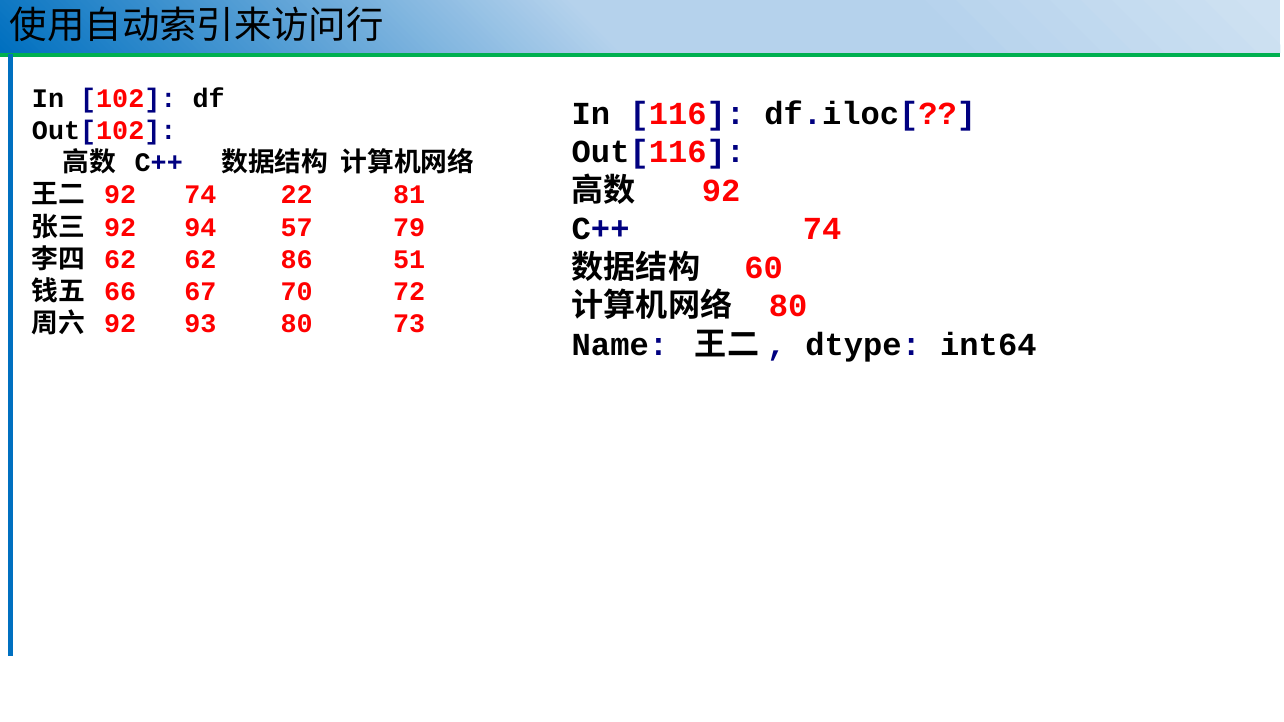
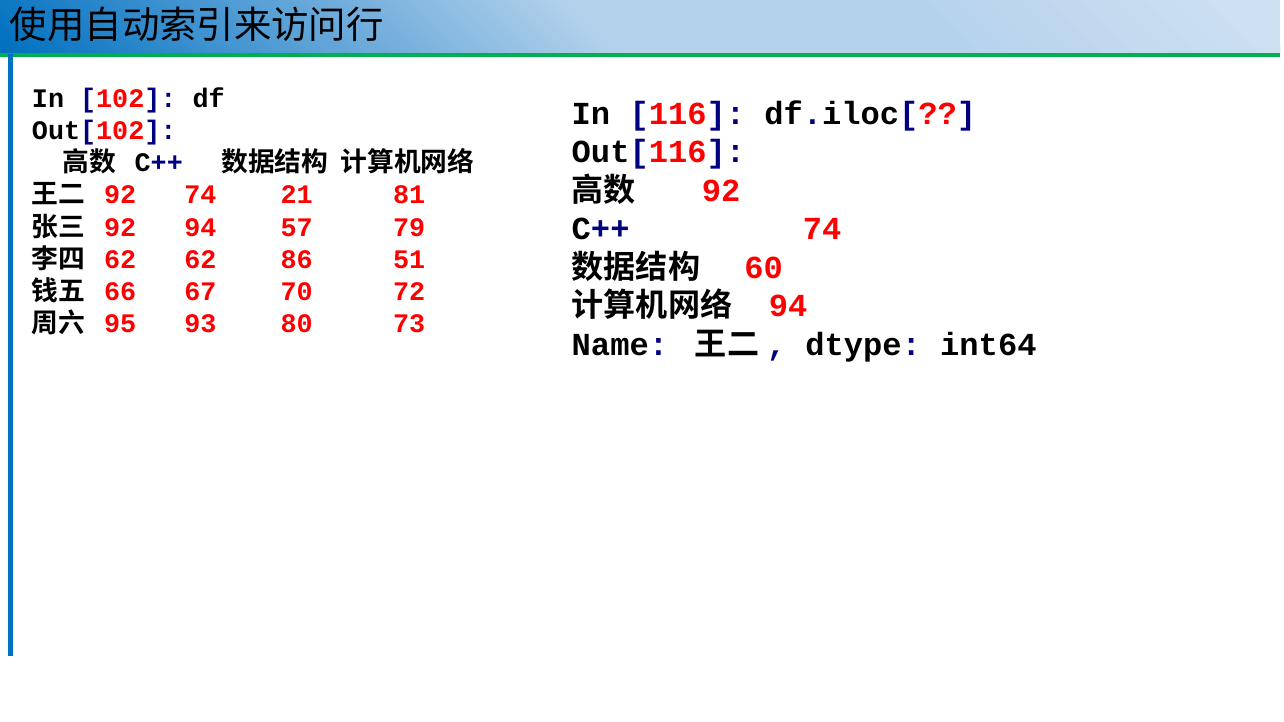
22: 22 -> 21 (297, 195)
80: 80 -> 94 (788, 306)
92: 92 -> 95 (120, 324)
